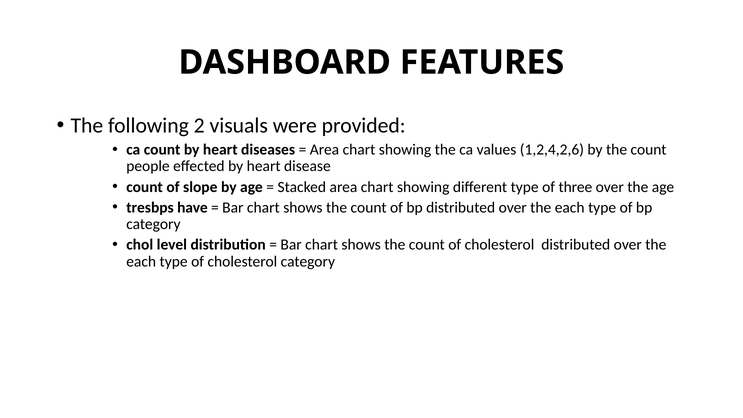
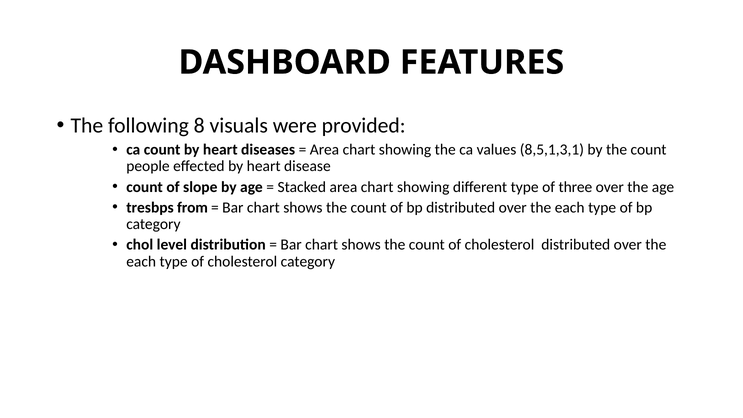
2: 2 -> 8 (199, 126)
1,2,4,2,6: 1,2,4,2,6 -> 8,5,1,3,1 (552, 150)
have: have -> from (192, 207)
